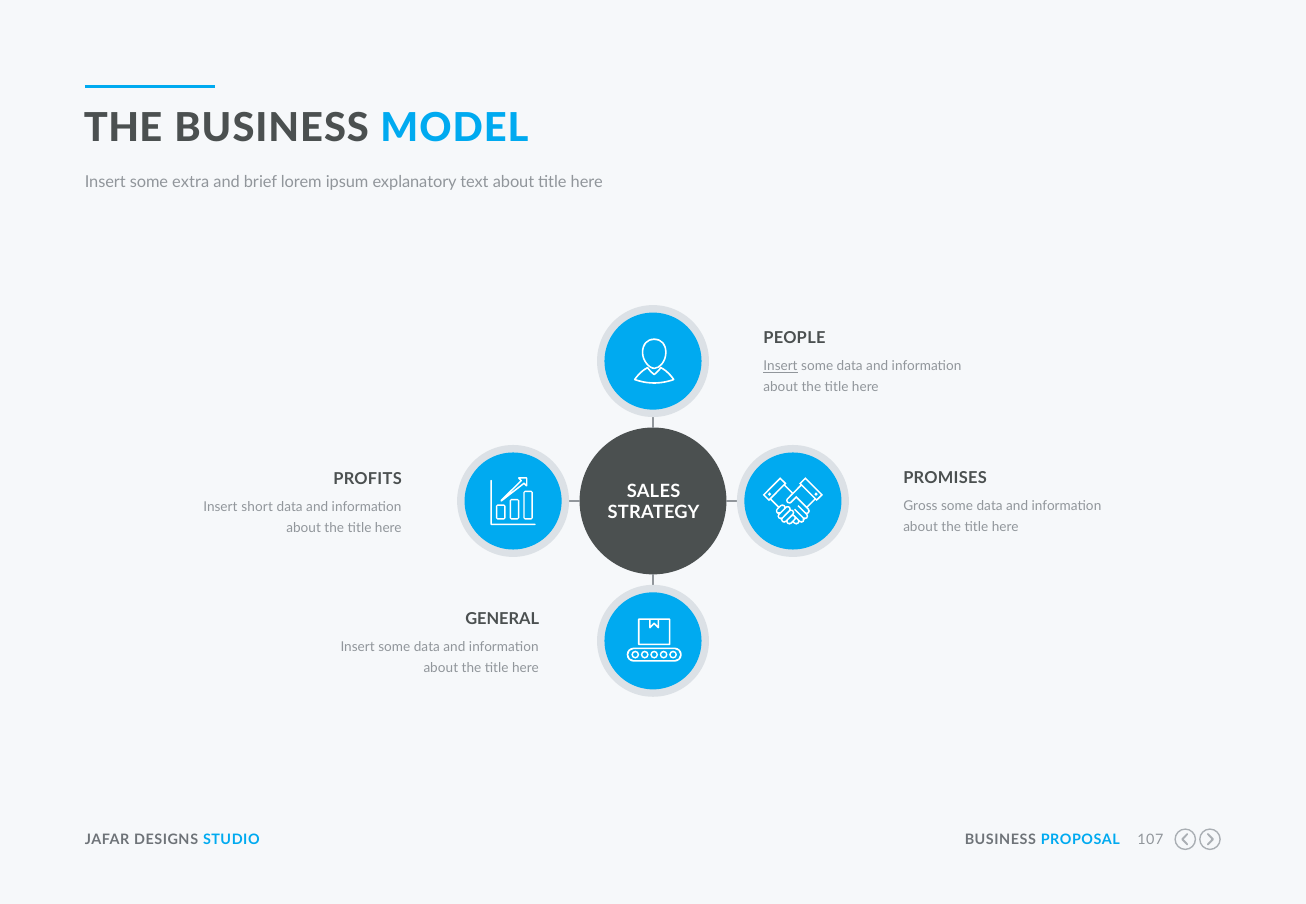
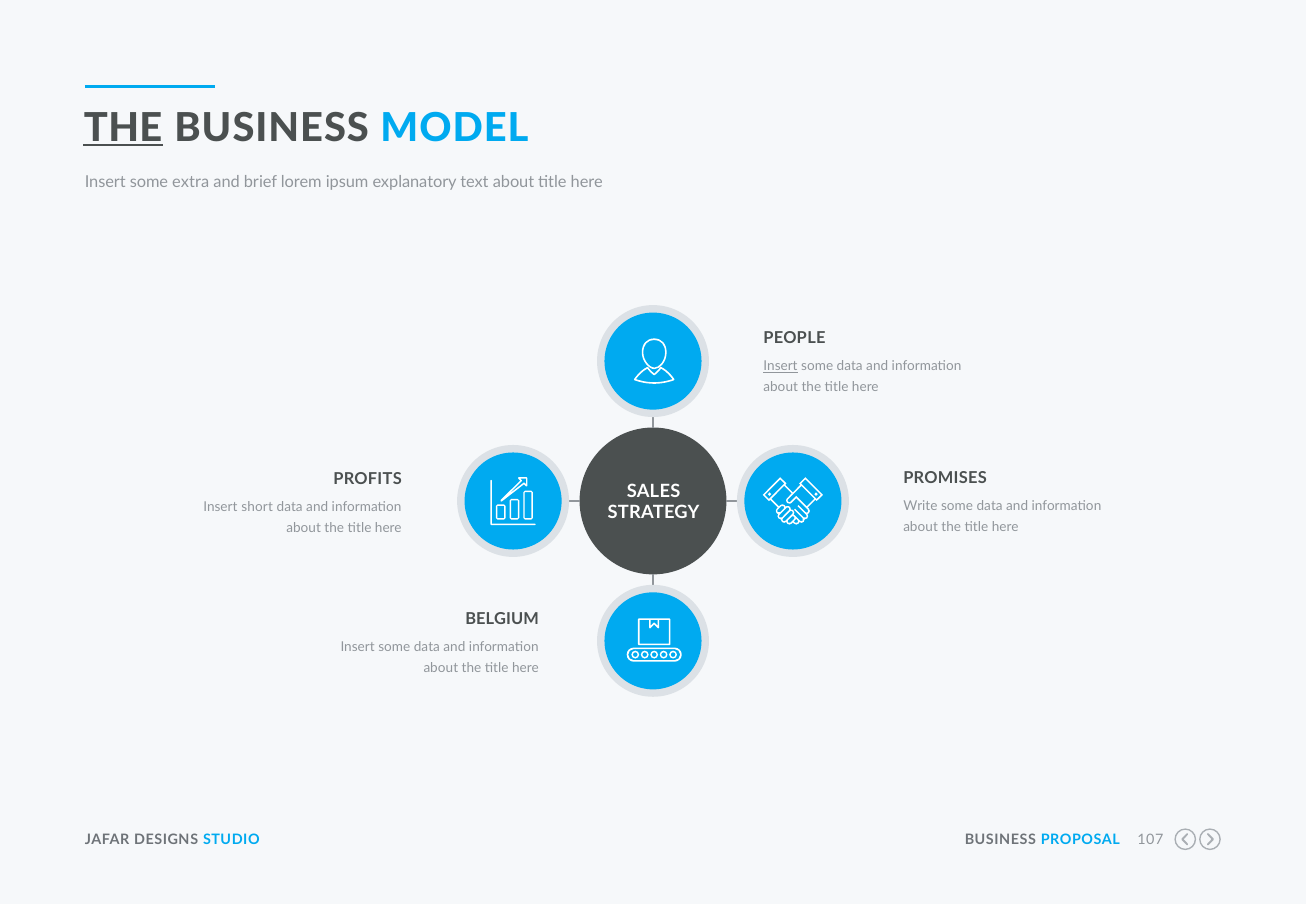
THE underline: none -> present (123, 128)
Gross: Gross -> Write (920, 506)
GENERAL: GENERAL -> BELGIUM (502, 619)
